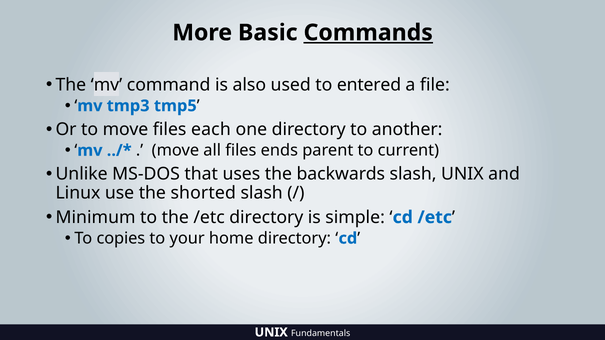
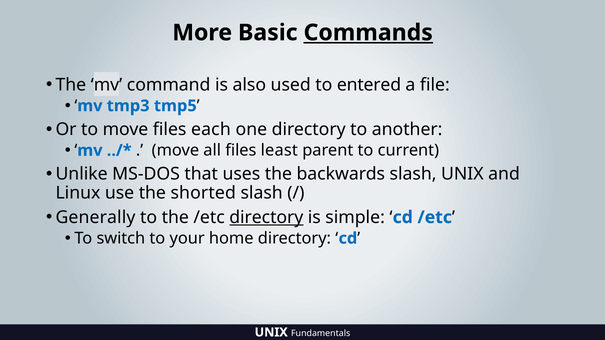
ends: ends -> least (279, 151)
Minimum: Minimum -> Generally (95, 217)
directory underline: none -> present (266, 217)
copies: copies -> switch (121, 239)
